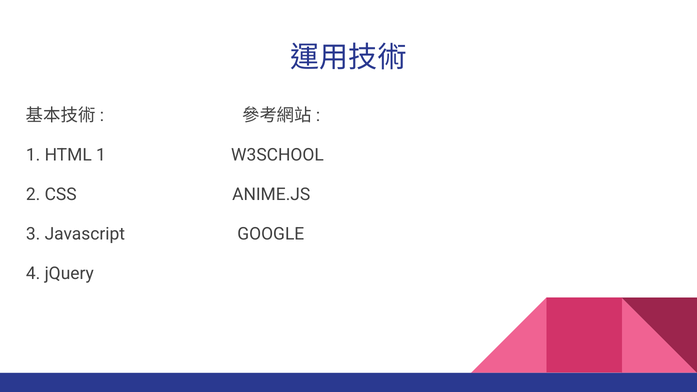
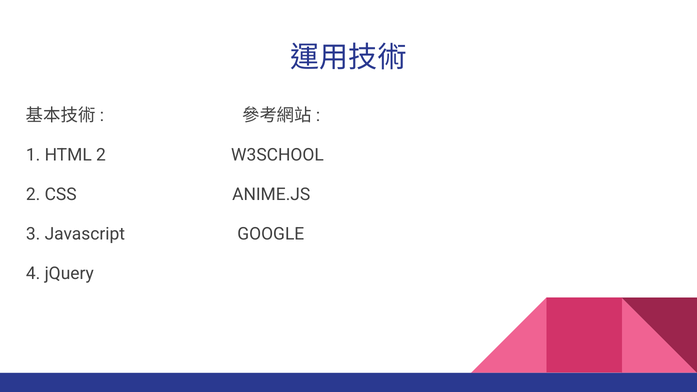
HTML 1: 1 -> 2 (101, 155)
